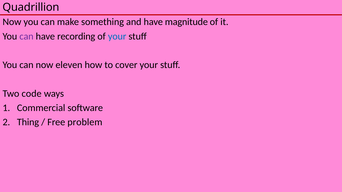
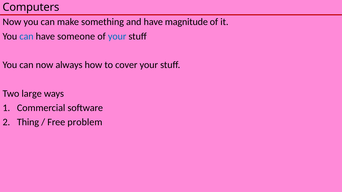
Quadrillion: Quadrillion -> Computers (31, 7)
can colour: purple -> blue (26, 36)
recording: recording -> someone (76, 36)
eleven: eleven -> always (69, 65)
code: code -> large (32, 94)
